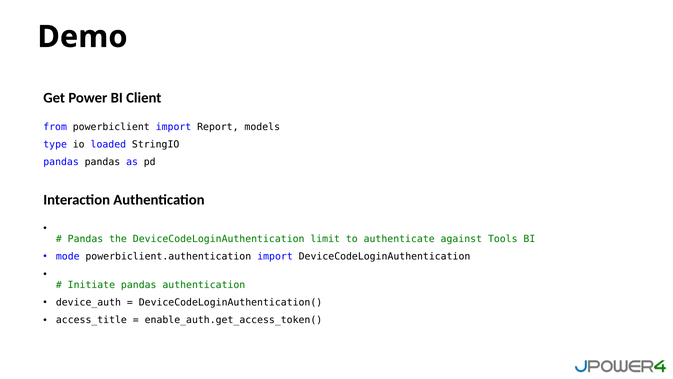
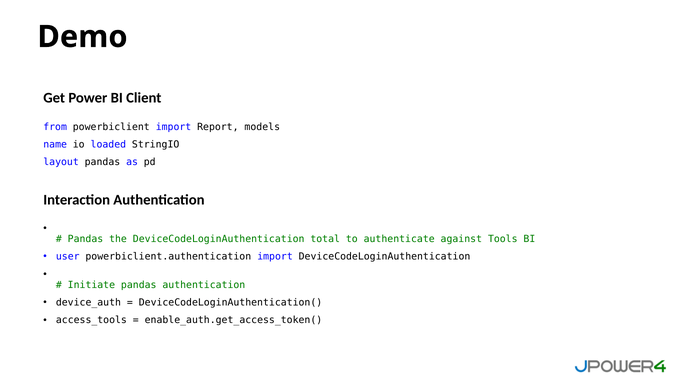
type: type -> name (55, 144)
pandas: pandas -> layout (61, 162)
limit: limit -> total (325, 239)
mode: mode -> user (68, 256)
access_title: access_title -> access_tools (91, 320)
